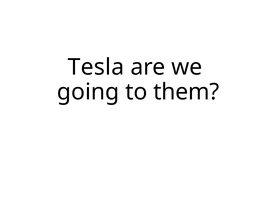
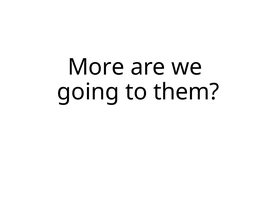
Tesla: Tesla -> More (96, 67)
